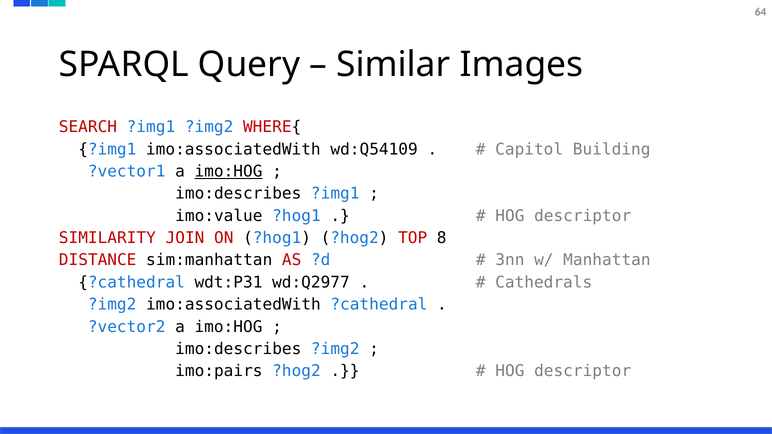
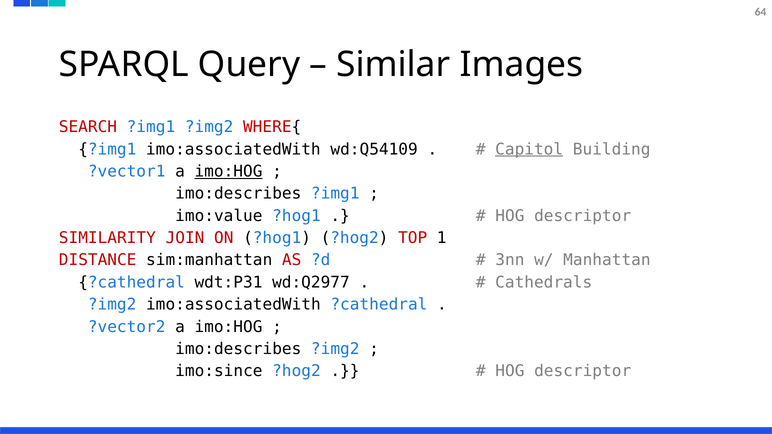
Capitol underline: none -> present (529, 149)
8: 8 -> 1 (442, 238)
imo:pairs: imo:pairs -> imo:since (219, 371)
